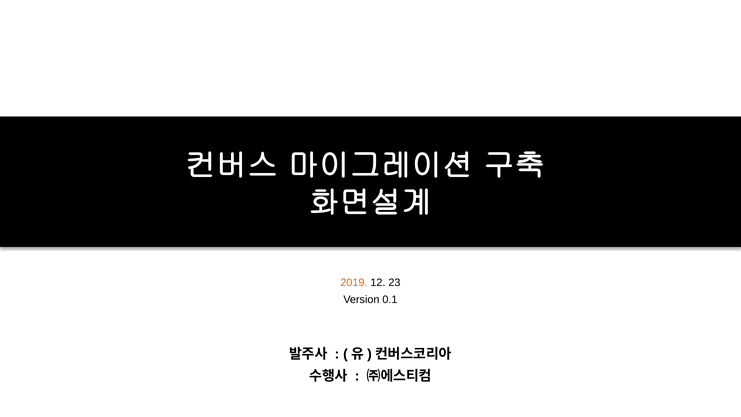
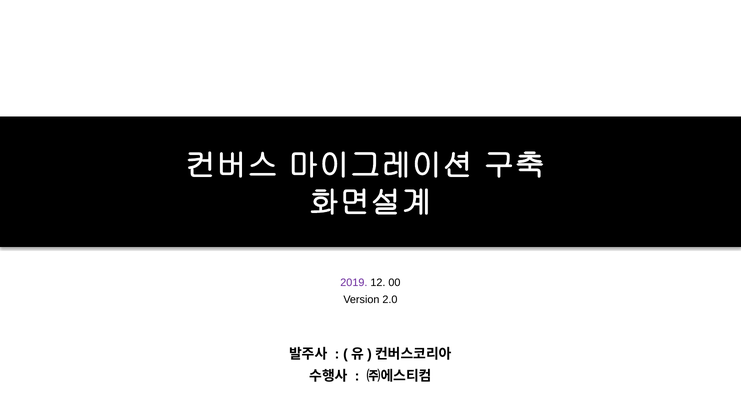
2019 colour: orange -> purple (354, 282)
23: 23 -> 00 (394, 282)
0.1: 0.1 -> 2.0 (390, 299)
